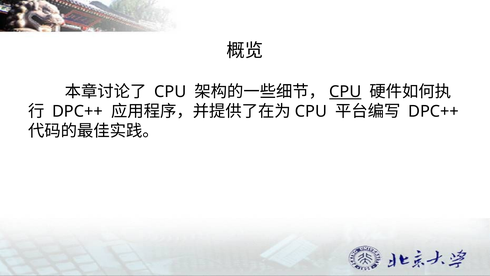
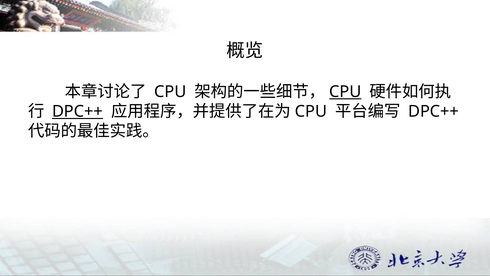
DPC++ underline: none -> present (77, 111)
